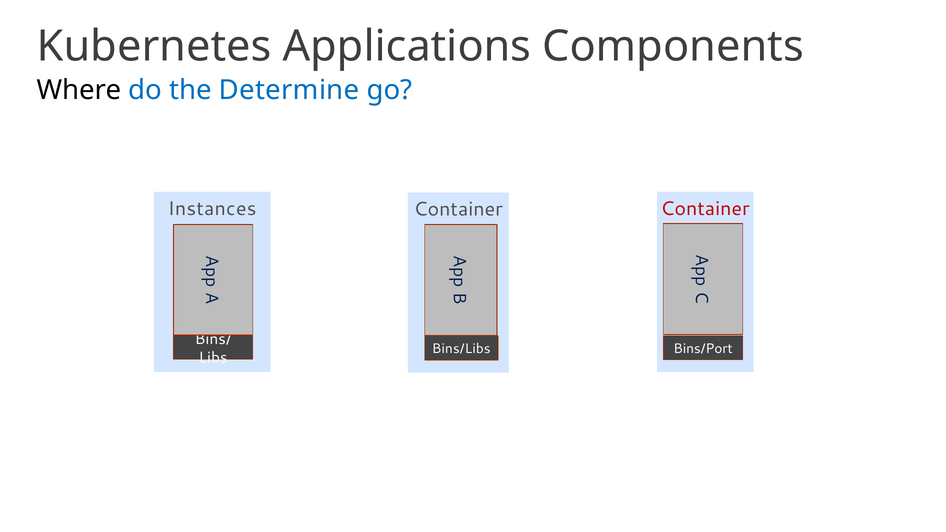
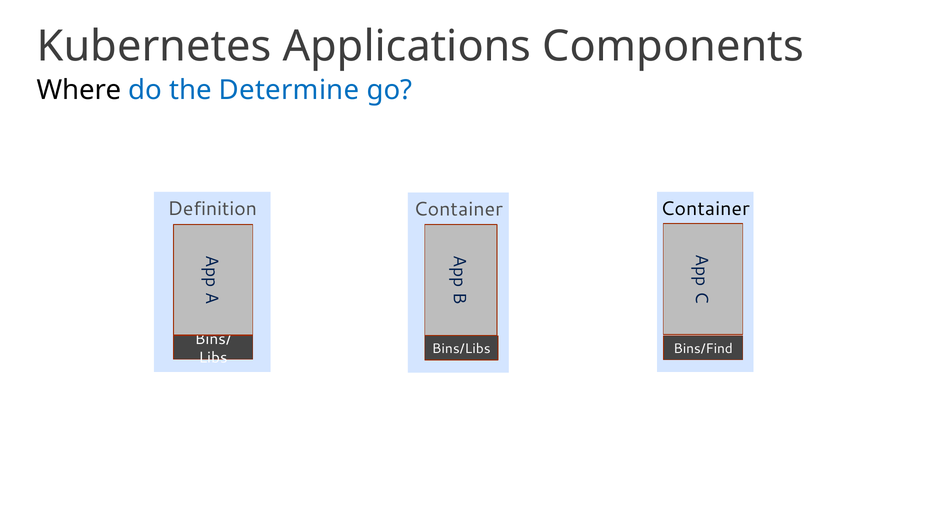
Instances: Instances -> Definition (212, 209)
Container colour: red -> black (705, 209)
Bins/Port: Bins/Port -> Bins/Find (703, 349)
